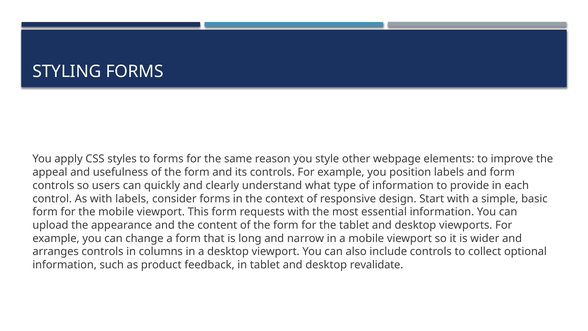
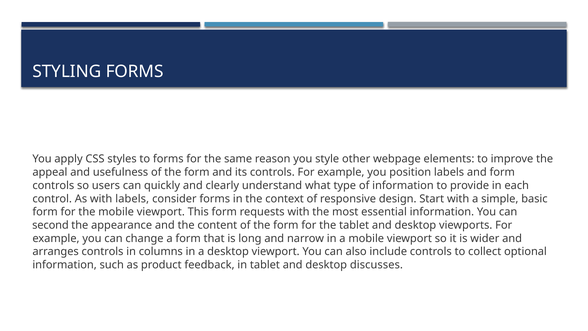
upload: upload -> second (50, 225)
revalidate: revalidate -> discusses (376, 265)
